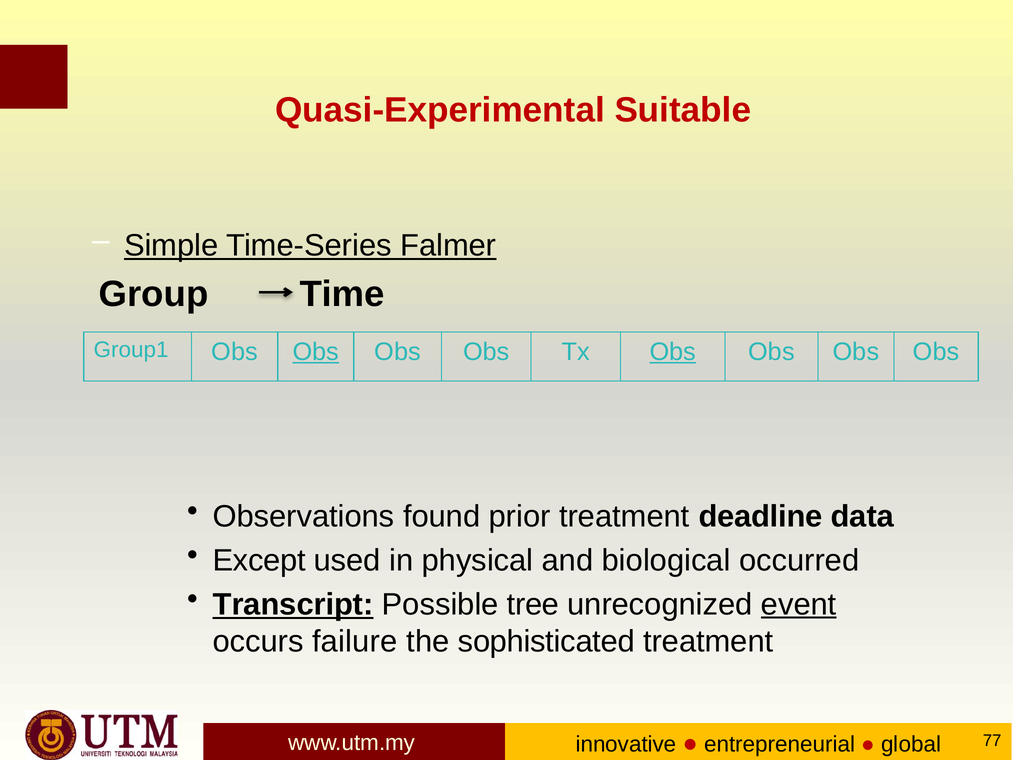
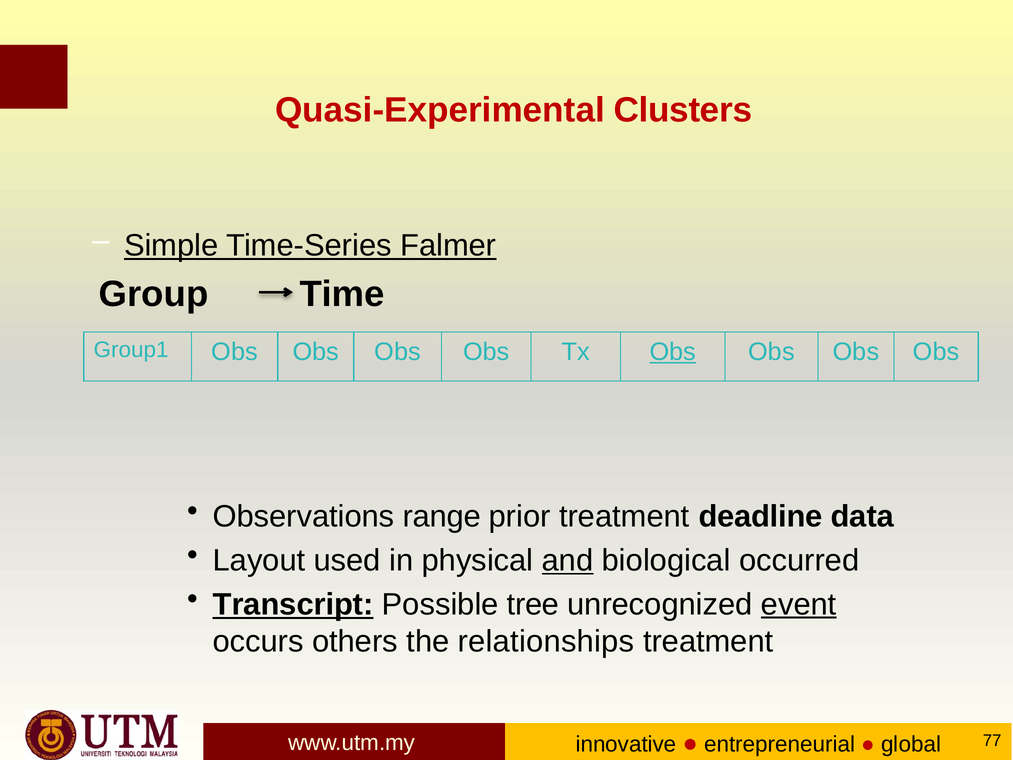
Suitable: Suitable -> Clusters (683, 110)
Obs underline: present -> none (316, 352)
found: found -> range (442, 516)
Except: Except -> Layout (259, 560)
and underline: none -> present (568, 560)
failure: failure -> others (355, 641)
sophisticated: sophisticated -> relationships (546, 641)
